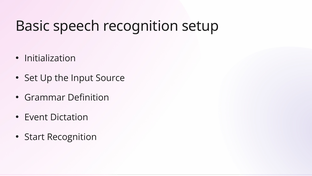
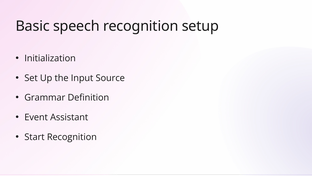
Dictation: Dictation -> Assistant (69, 117)
